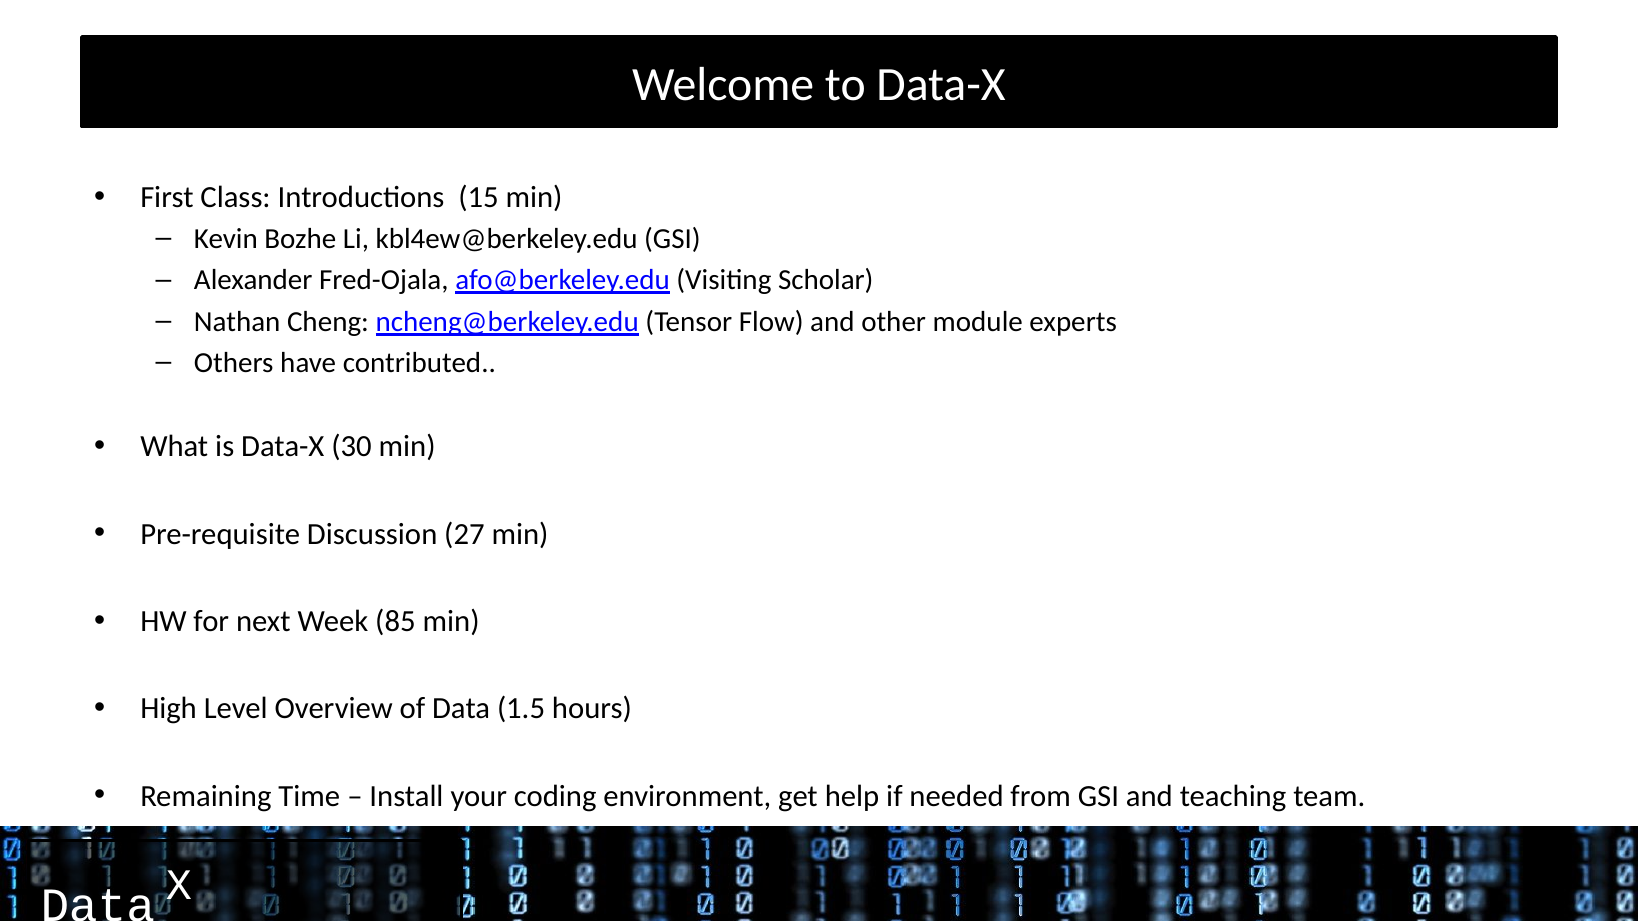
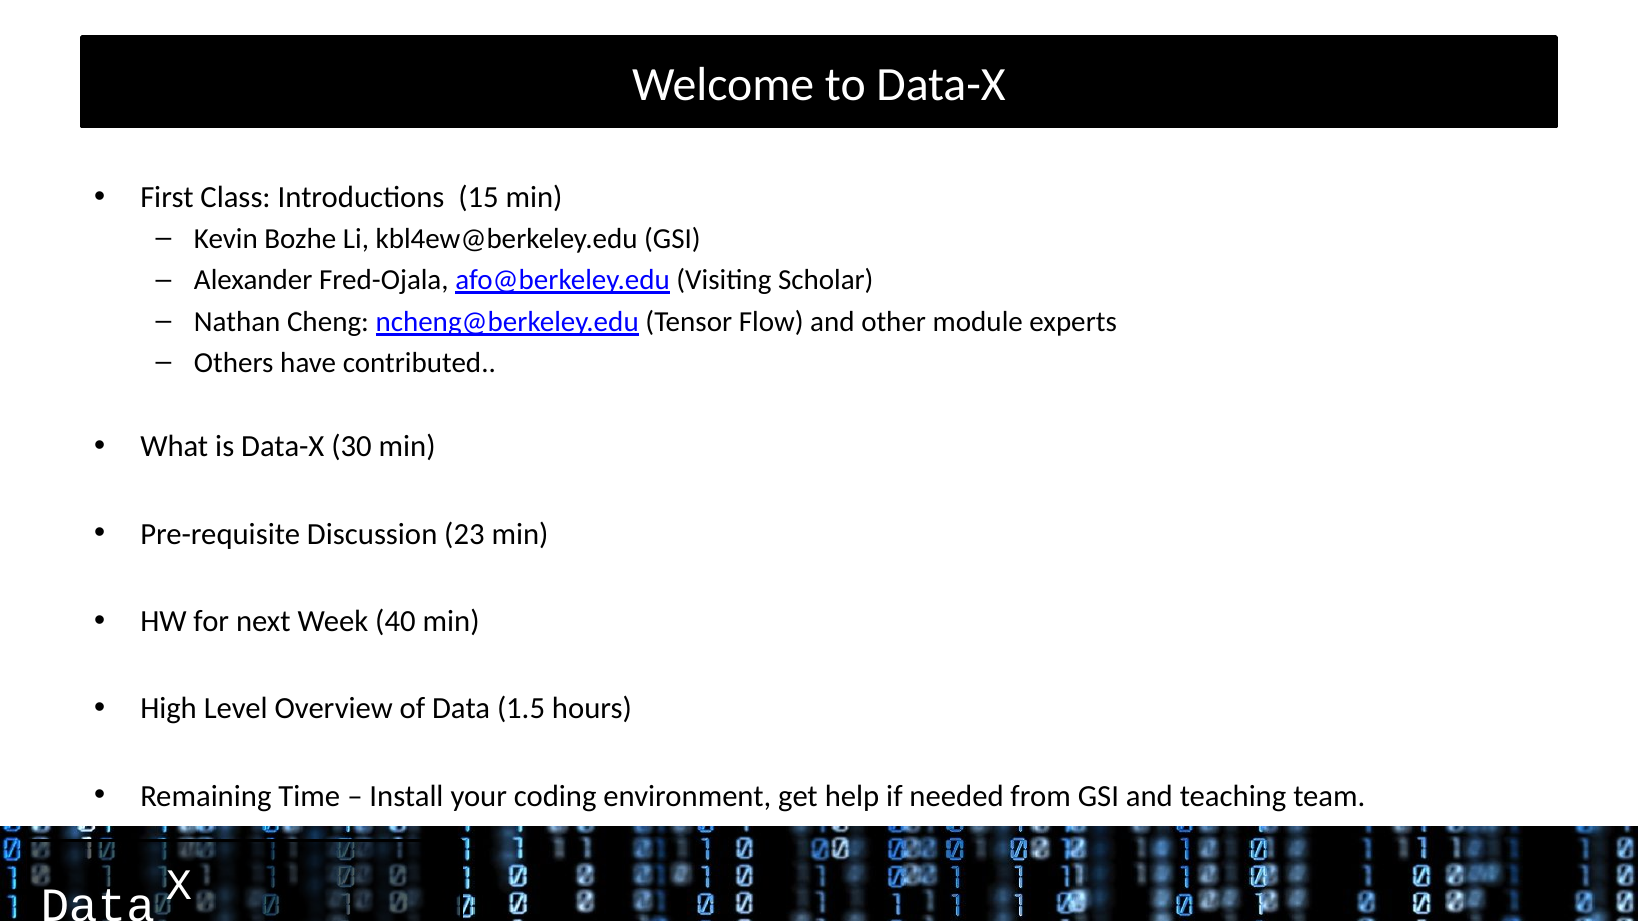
27: 27 -> 23 (464, 534)
85: 85 -> 40 (395, 622)
